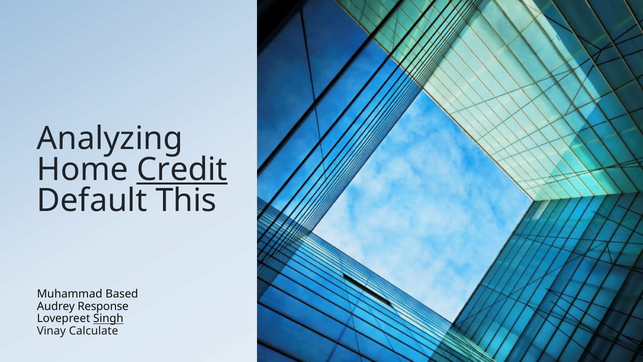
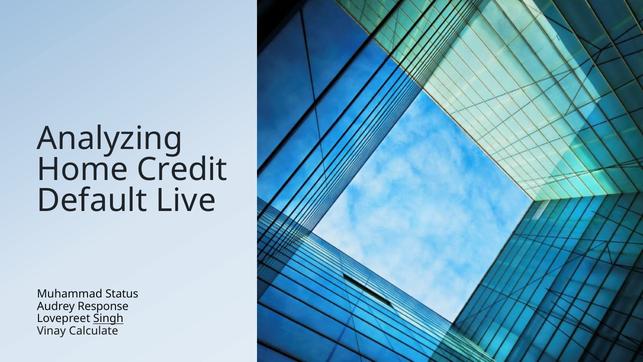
Credit underline: present -> none (182, 170)
This: This -> Live (186, 200)
Based: Based -> Status (122, 294)
